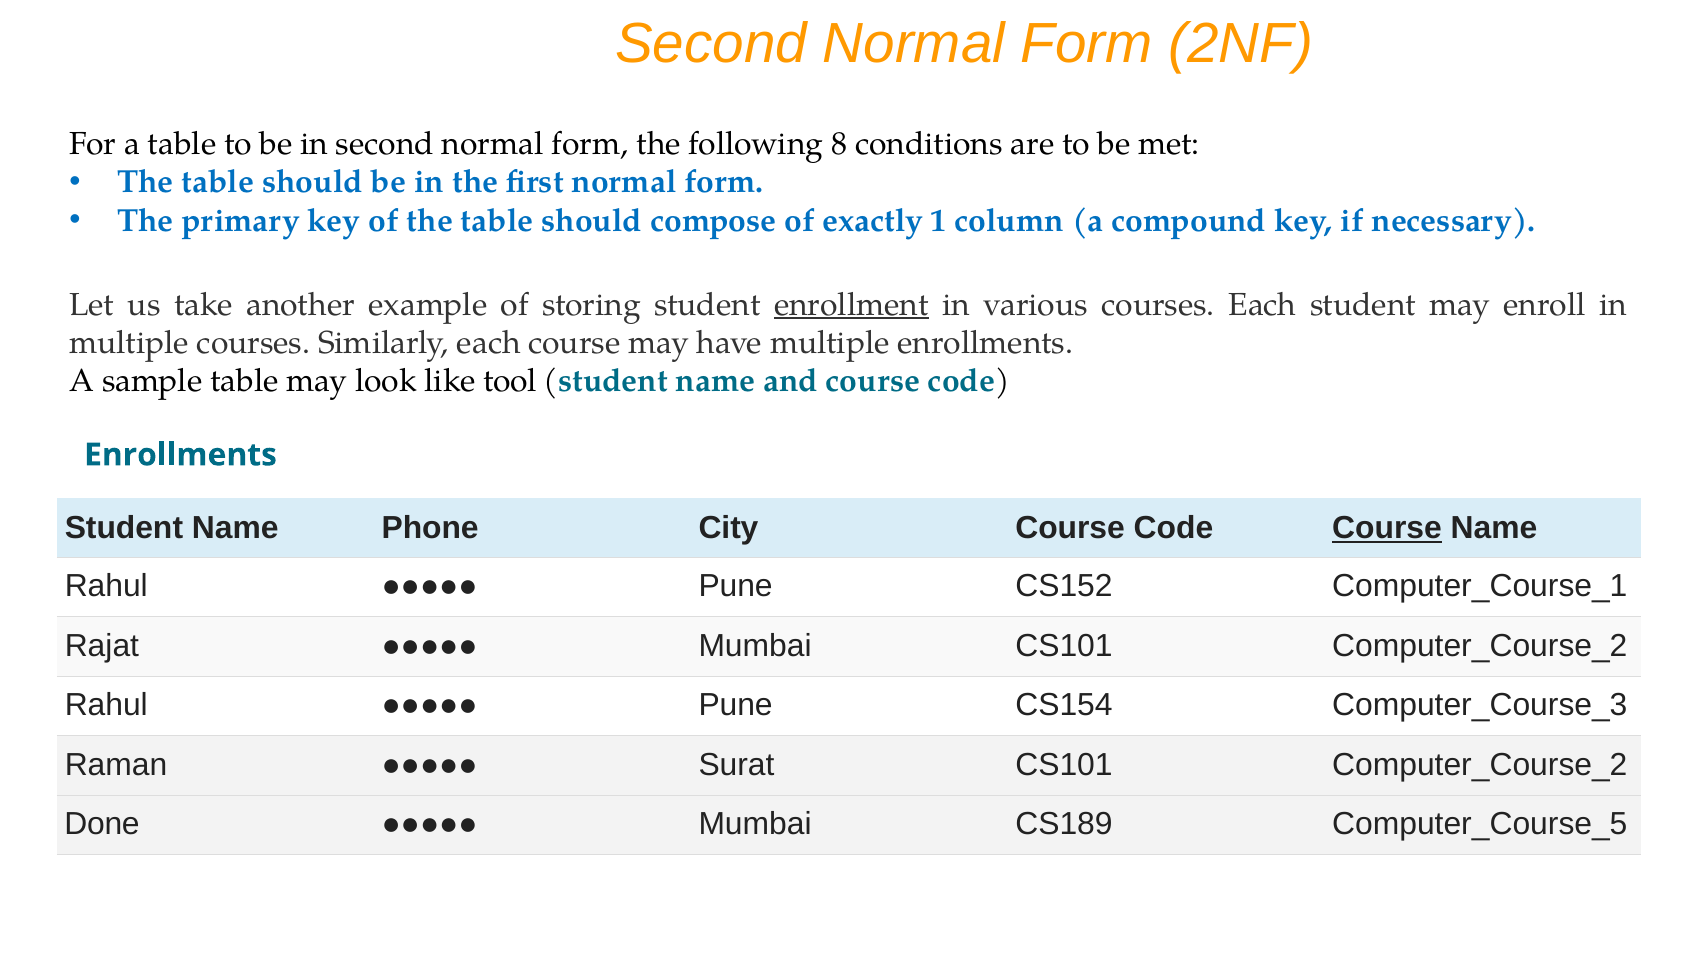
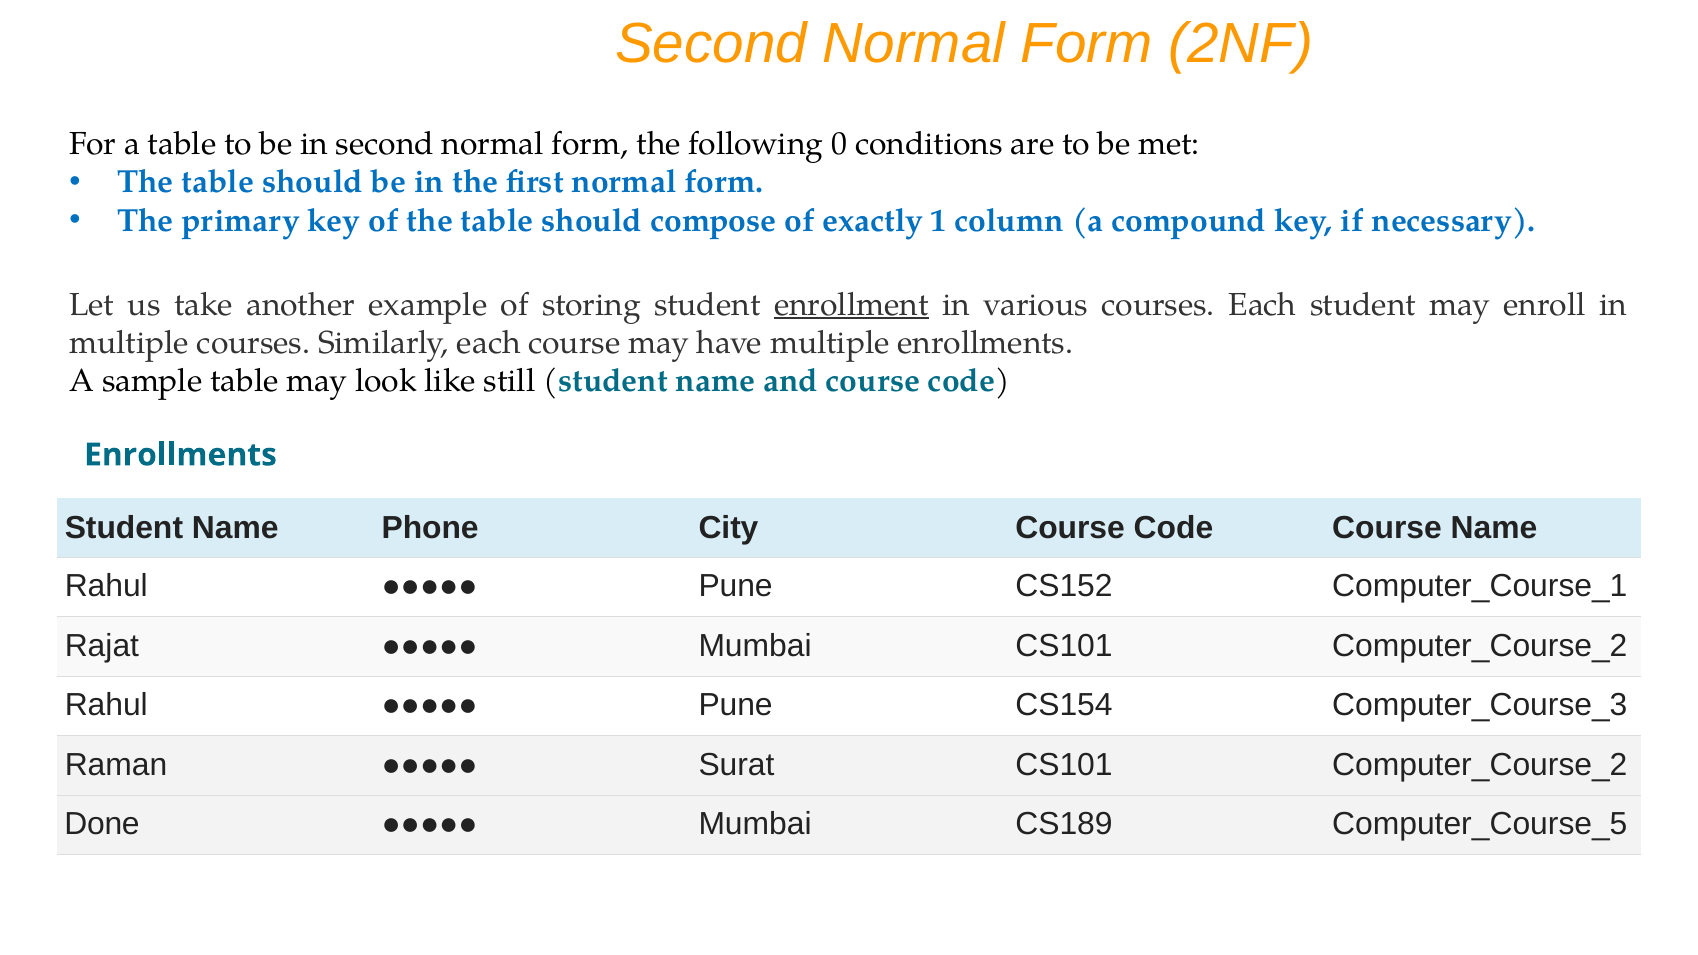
8: 8 -> 0 (839, 144)
tool: tool -> still (510, 381)
Course underline: present -> none (1387, 528)
